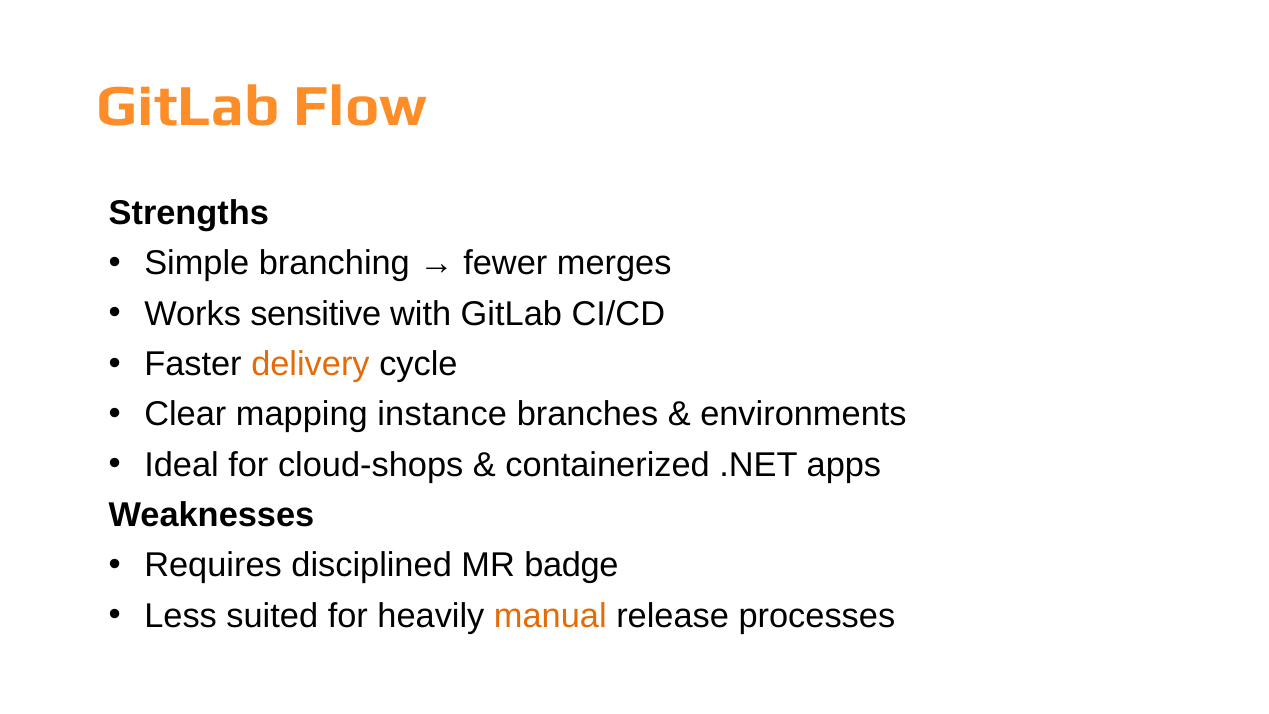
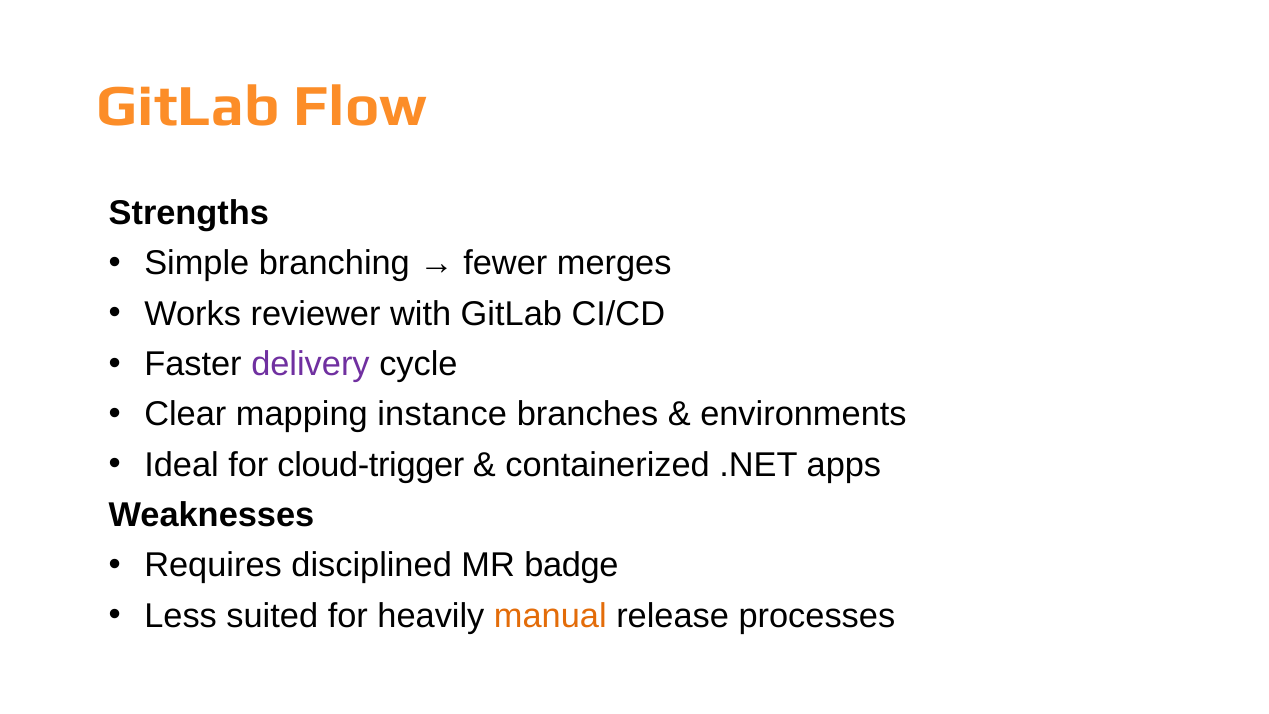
sensitive: sensitive -> reviewer (316, 314)
delivery colour: orange -> purple (310, 364)
cloud-shops: cloud-shops -> cloud-trigger (371, 465)
